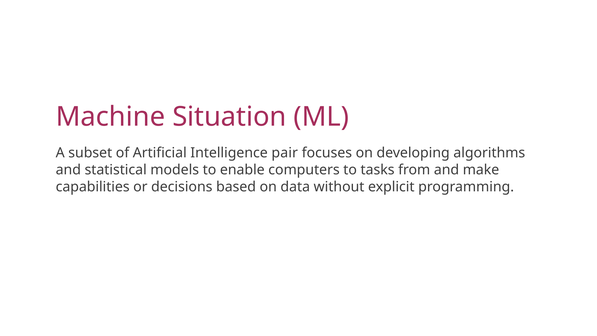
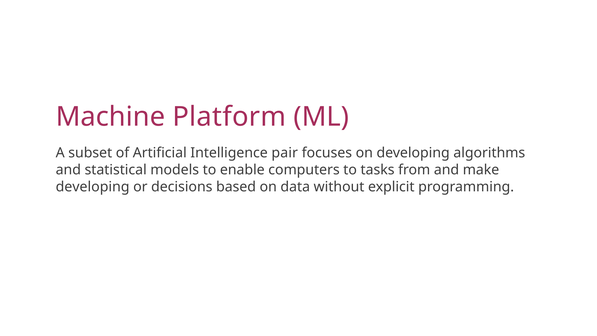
Situation: Situation -> Platform (229, 117)
capabilities: capabilities -> developing (93, 187)
